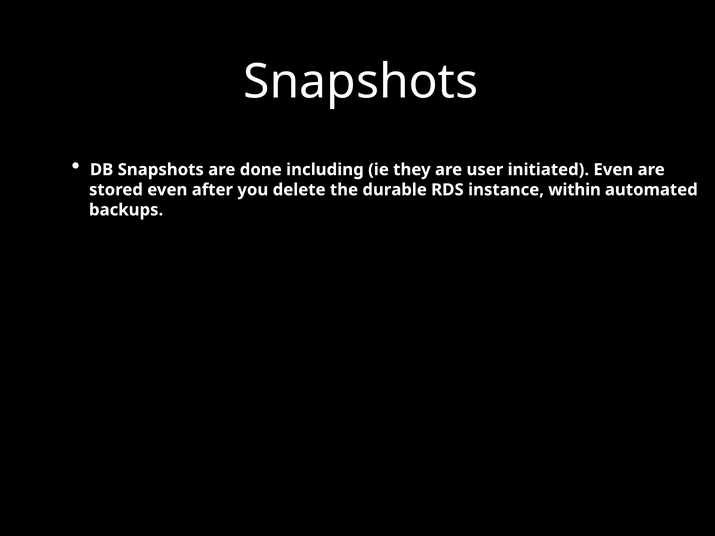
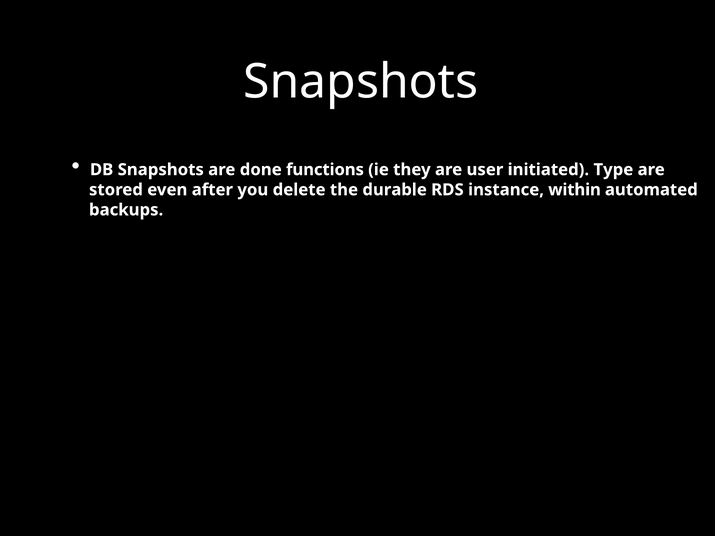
including: including -> functions (325, 170)
initiated Even: Even -> Type (613, 170)
